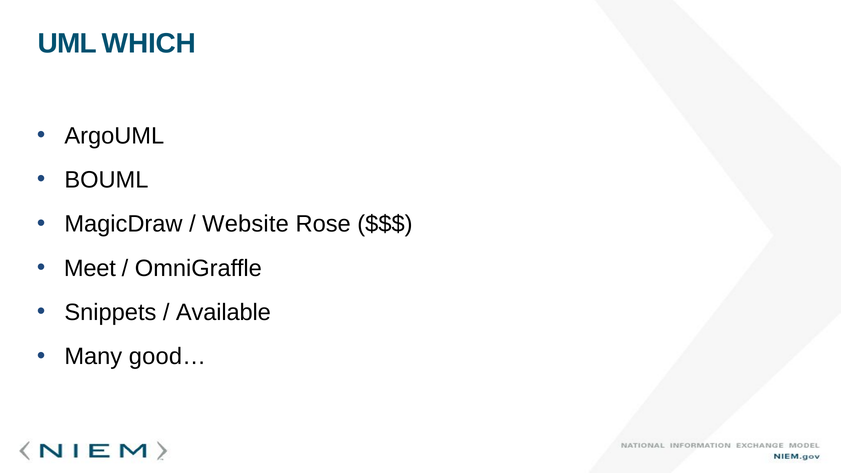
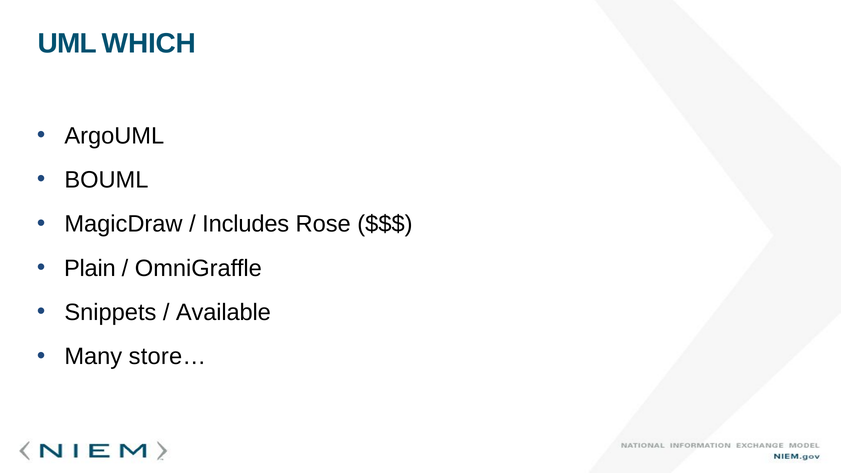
Website: Website -> Includes (246, 224)
Meet: Meet -> Plain (90, 268)
good…: good… -> store… (167, 357)
